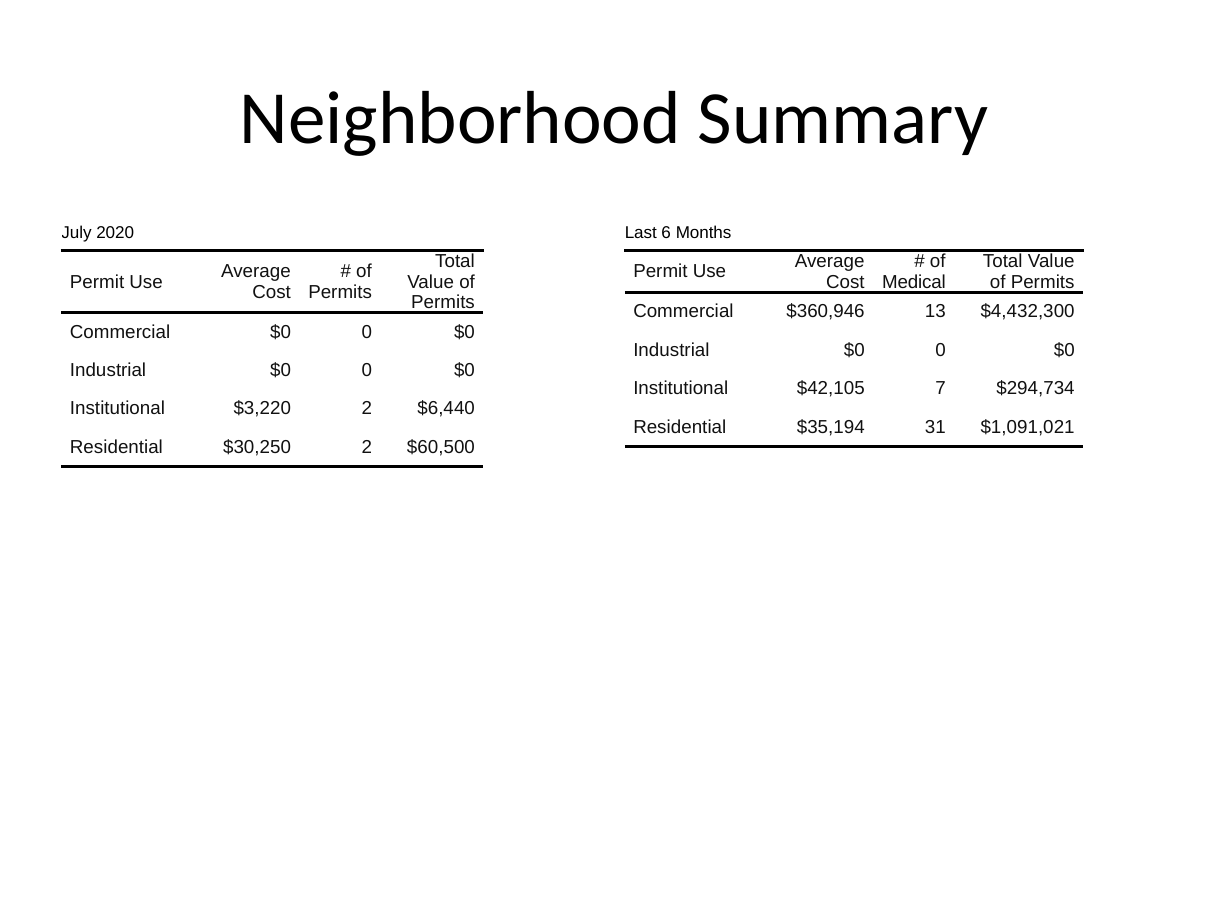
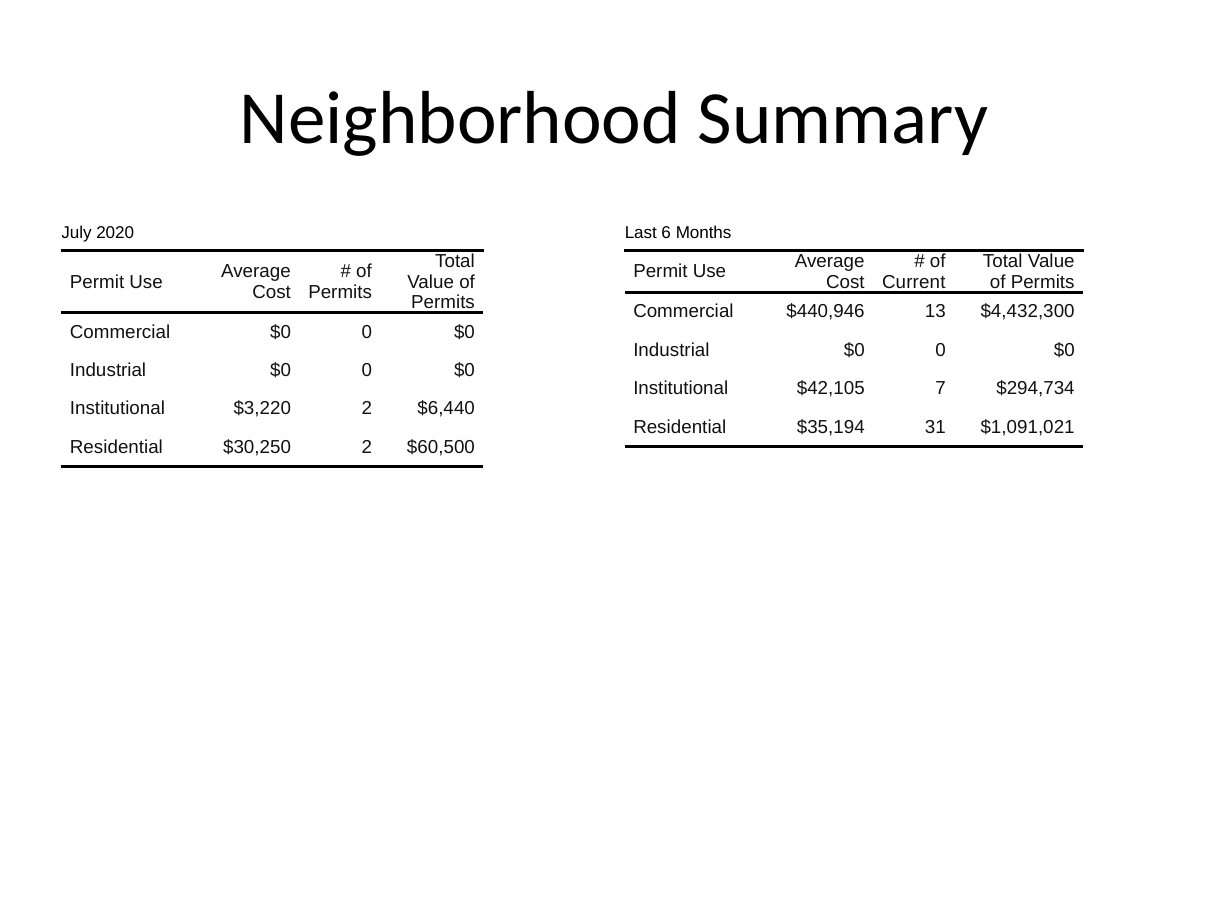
Medical: Medical -> Current (914, 282)
$360,946: $360,946 -> $440,946 (826, 312)
